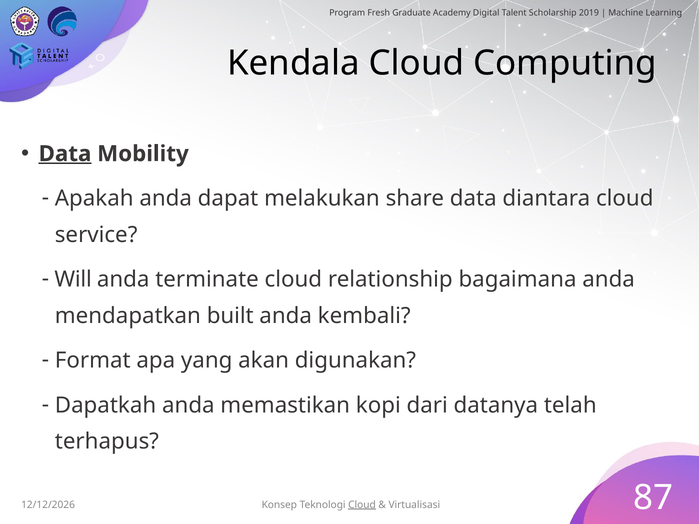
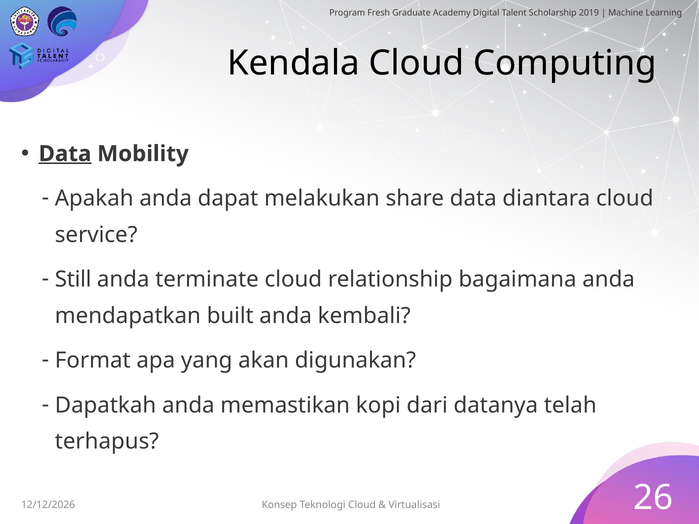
Will: Will -> Still (73, 280)
Cloud underline: present -> none (362, 505)
87: 87 -> 26 (653, 498)
